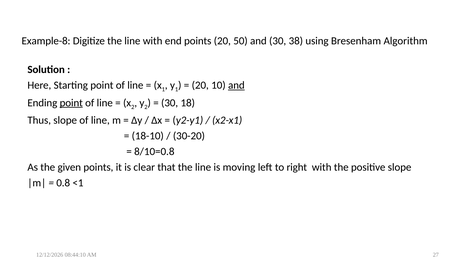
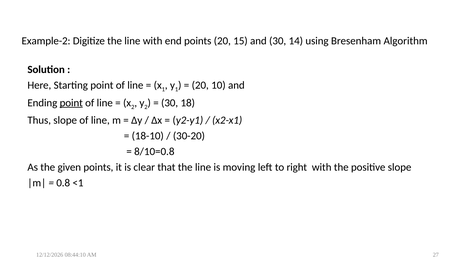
Example-8: Example-8 -> Example-2 (46, 41)
50: 50 -> 15 (241, 41)
38: 38 -> 14 (296, 41)
and underline: present -> none (236, 85)
